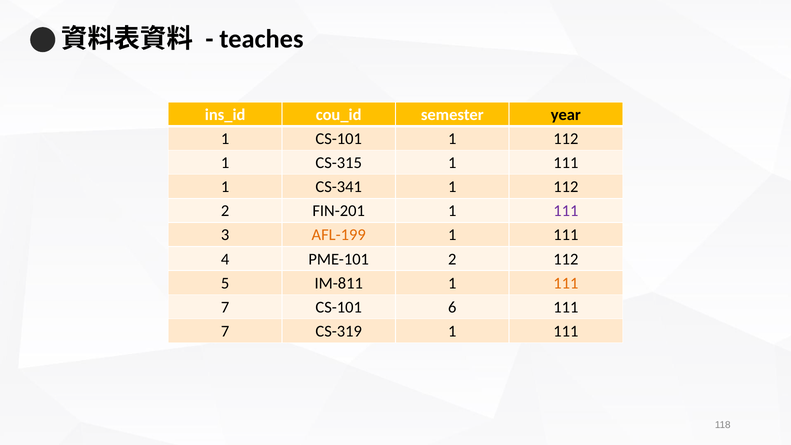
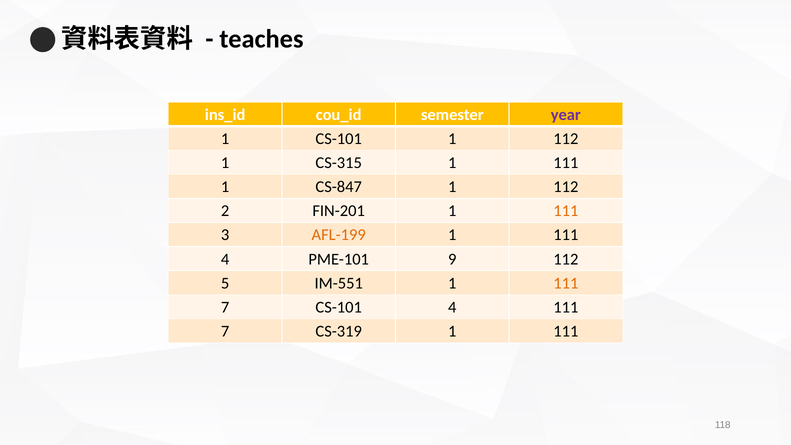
year colour: black -> purple (566, 115)
CS-341: CS-341 -> CS-847 (339, 187)
111 colour: purple -> orange (566, 211)
PME-101 2: 2 -> 9 (452, 259)
IM-811: IM-811 -> IM-551 (339, 283)
CS-101 6: 6 -> 4 (452, 307)
